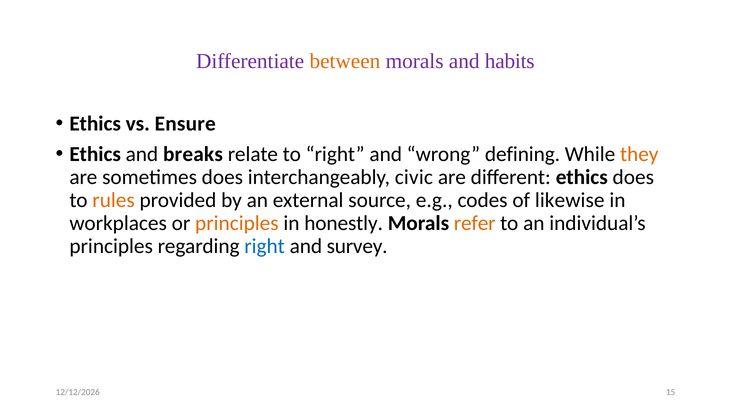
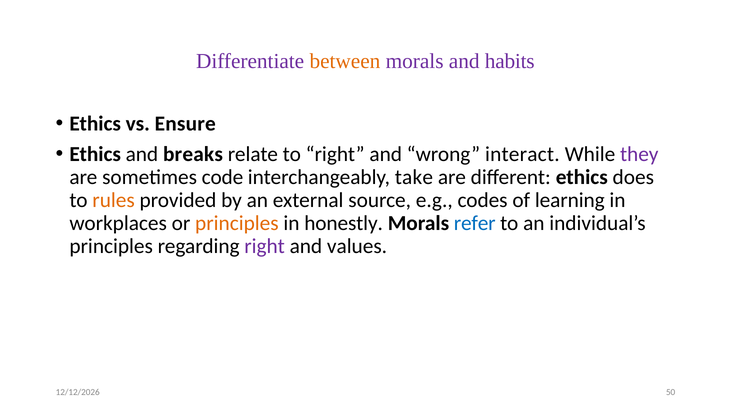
defining: defining -> interact (522, 154)
they colour: orange -> purple (639, 154)
sometimes does: does -> code (222, 177)
civic: civic -> take (414, 177)
likewise: likewise -> learning (570, 200)
refer colour: orange -> blue (475, 223)
right colour: blue -> purple (265, 246)
survey: survey -> values (357, 246)
15: 15 -> 50 (671, 393)
